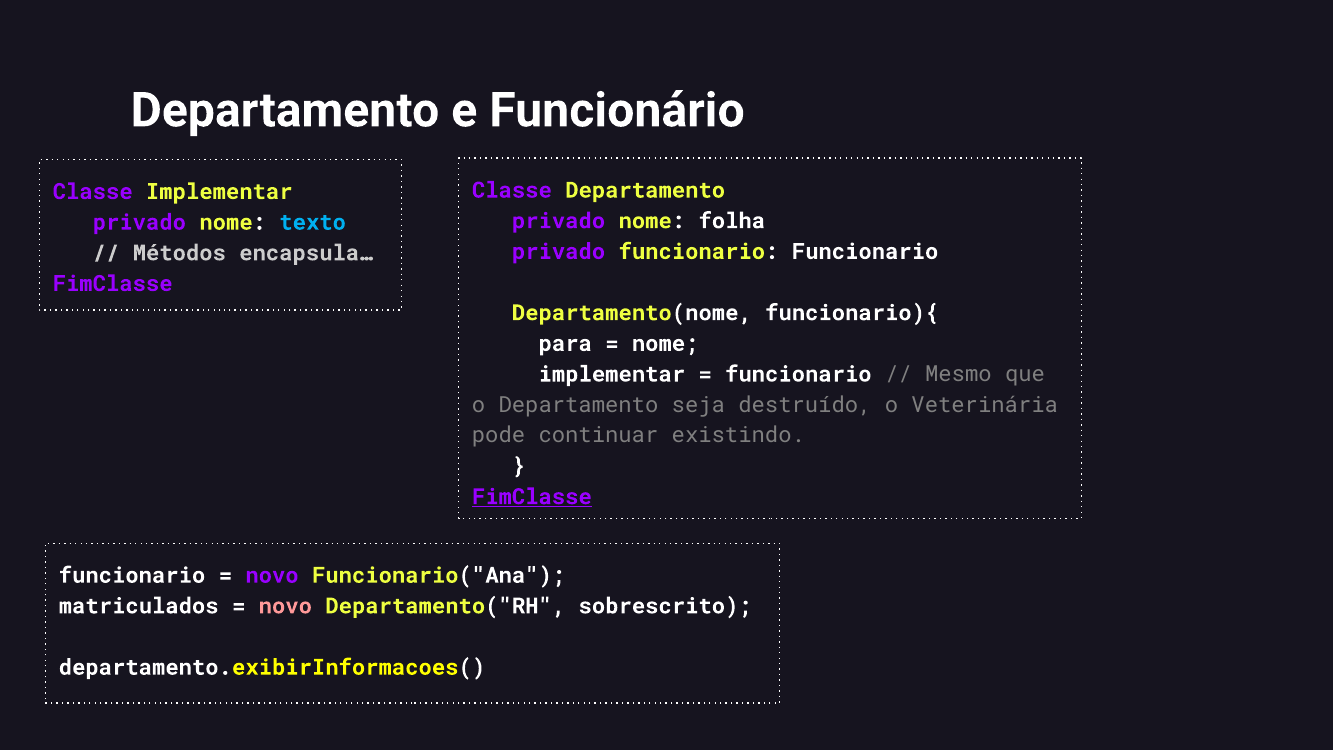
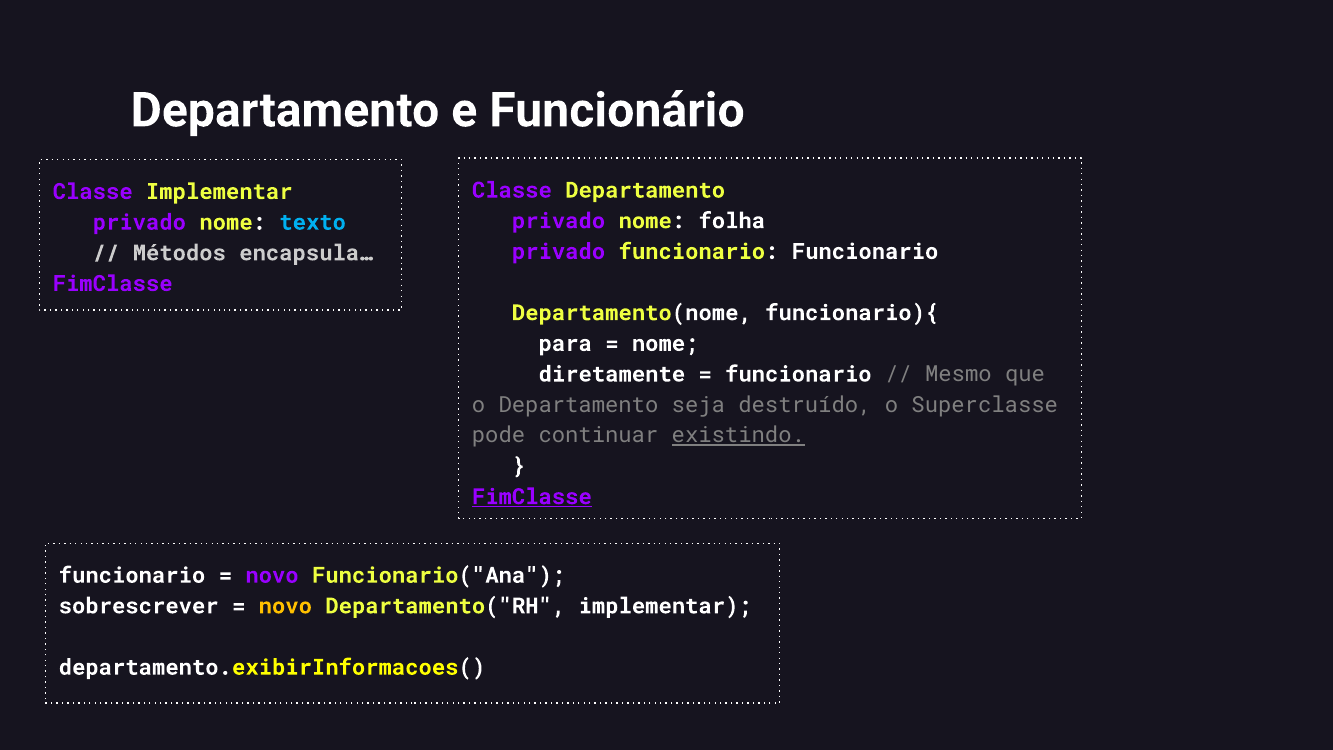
implementar: implementar -> diretamente (612, 374)
Veterinária: Veterinária -> Superclasse (985, 405)
existindo underline: none -> present (738, 435)
matriculados: matriculados -> sobrescrever (139, 606)
novo colour: pink -> yellow (285, 606)
Departamento("RH sobrescrito: sobrescrito -> implementar (665, 606)
